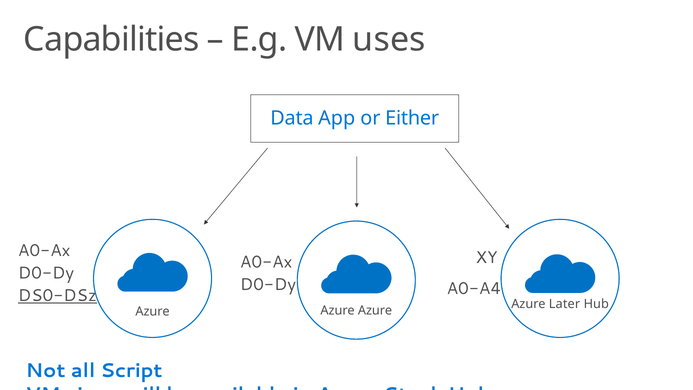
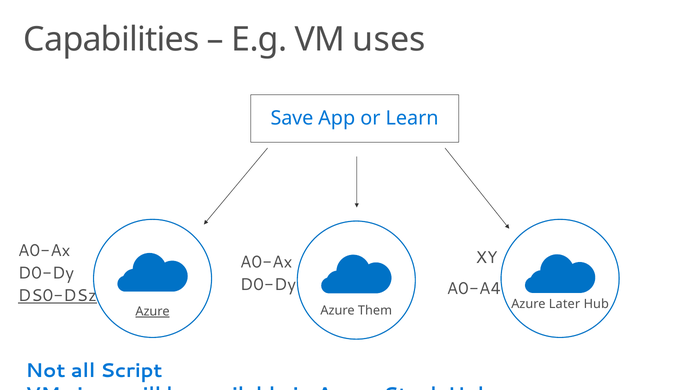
Data: Data -> Save (292, 118)
Either: Either -> Learn (412, 118)
Azure: Azure -> Them (375, 310)
Azure underline: none -> present (153, 311)
